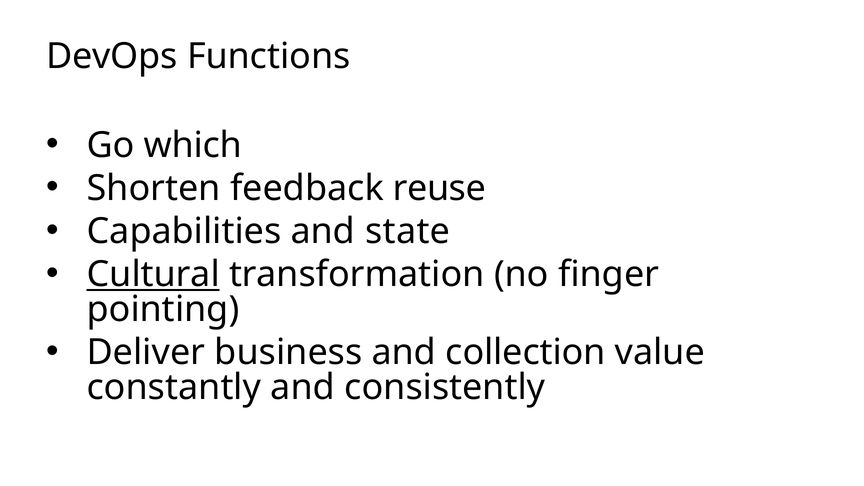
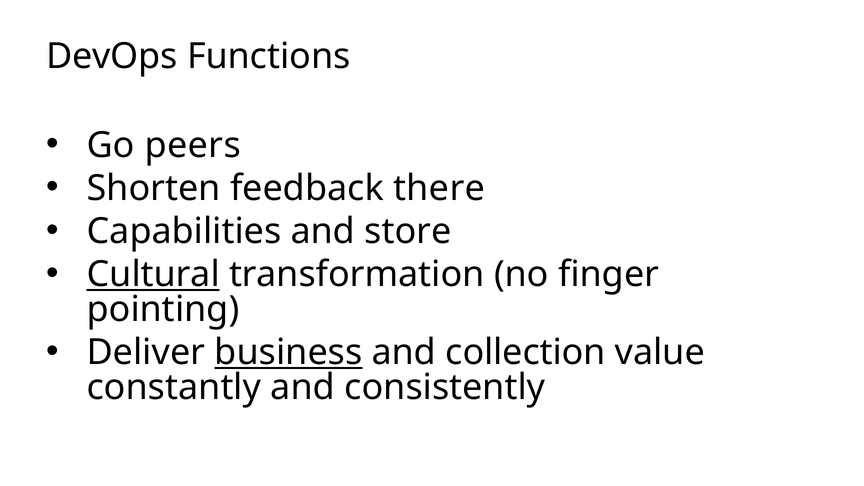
which: which -> peers (193, 145)
reuse: reuse -> there (439, 188)
state: state -> store (408, 231)
business underline: none -> present (288, 353)
